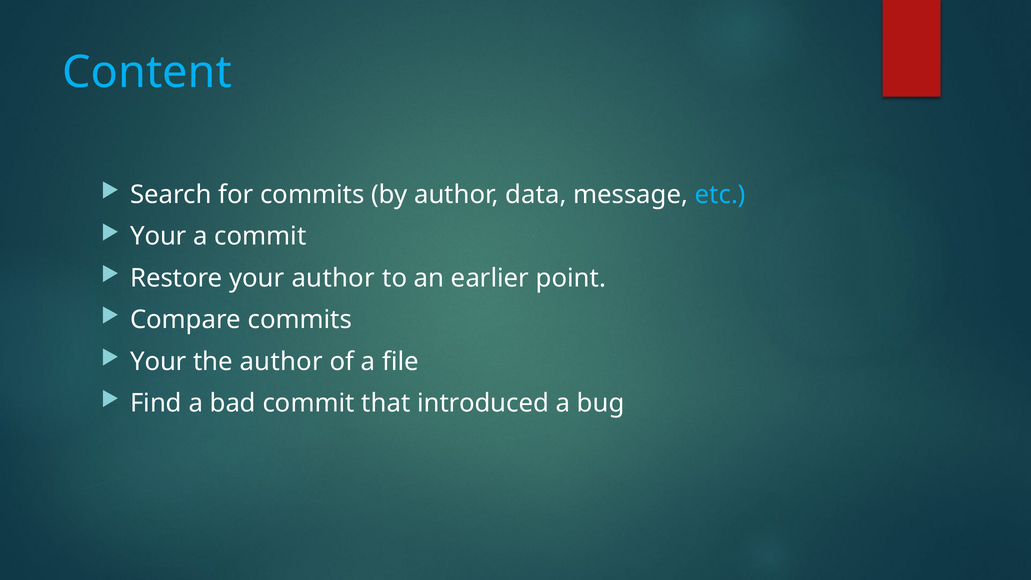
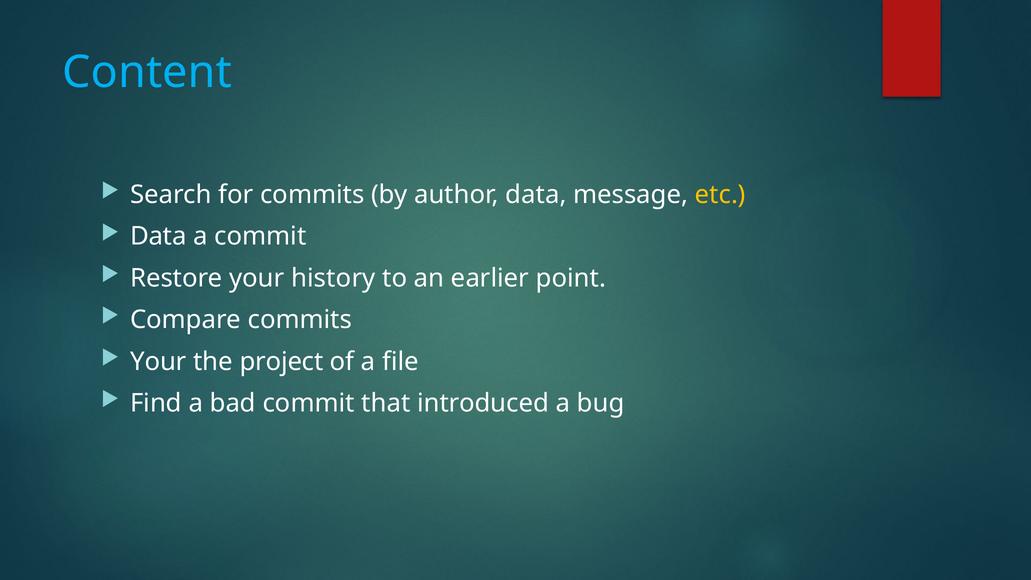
etc colour: light blue -> yellow (720, 195)
Your: Your -> Data (158, 236)
your author: author -> history (333, 278)
the author: author -> project (281, 361)
